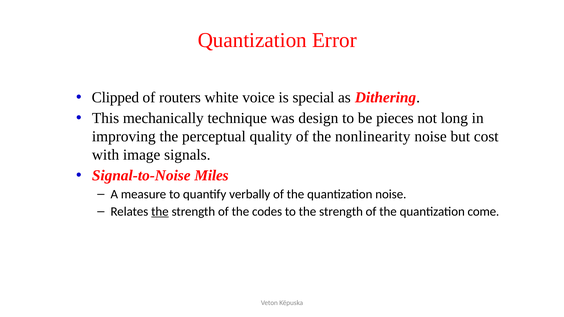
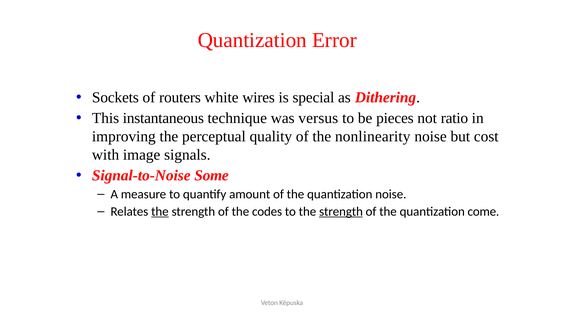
Clipped: Clipped -> Sockets (115, 98)
voice: voice -> wires (259, 98)
mechanically: mechanically -> instantaneous (163, 118)
design: design -> versus (318, 118)
long: long -> ratio (454, 118)
Miles: Miles -> Some (212, 176)
verbally: verbally -> amount (250, 194)
strength underline: none -> present (341, 212)
